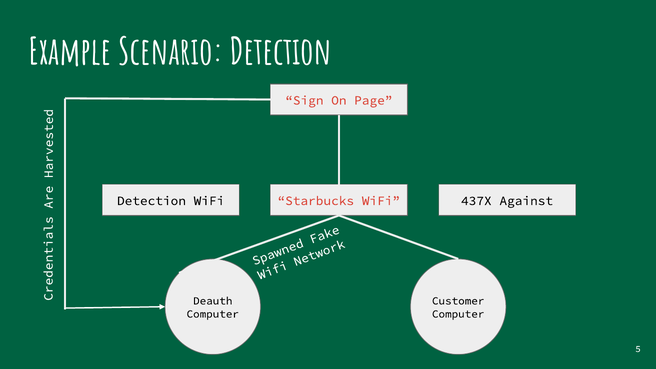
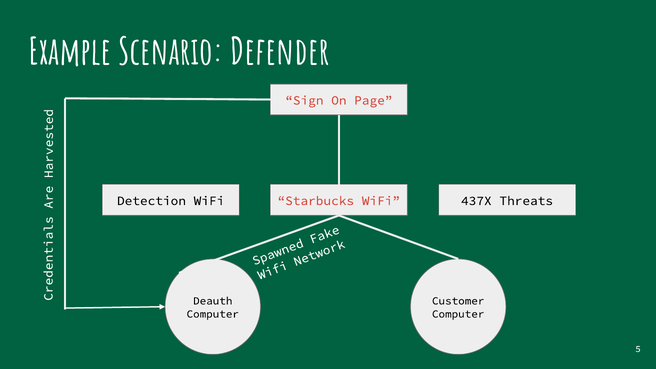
Scenario Detection: Detection -> Defender (280, 53)
Against: Against -> Threats (526, 201)
